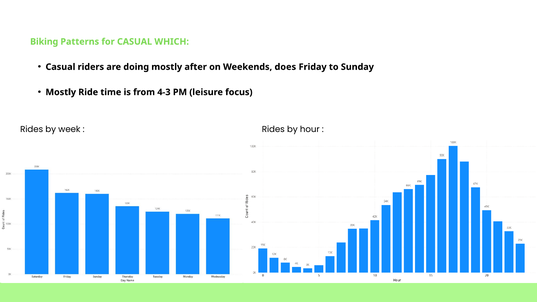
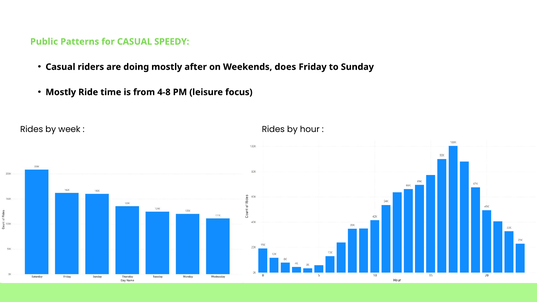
Biking: Biking -> Public (44, 42)
WHICH: WHICH -> SPEEDY (172, 42)
4-3: 4-3 -> 4-8 (164, 92)
